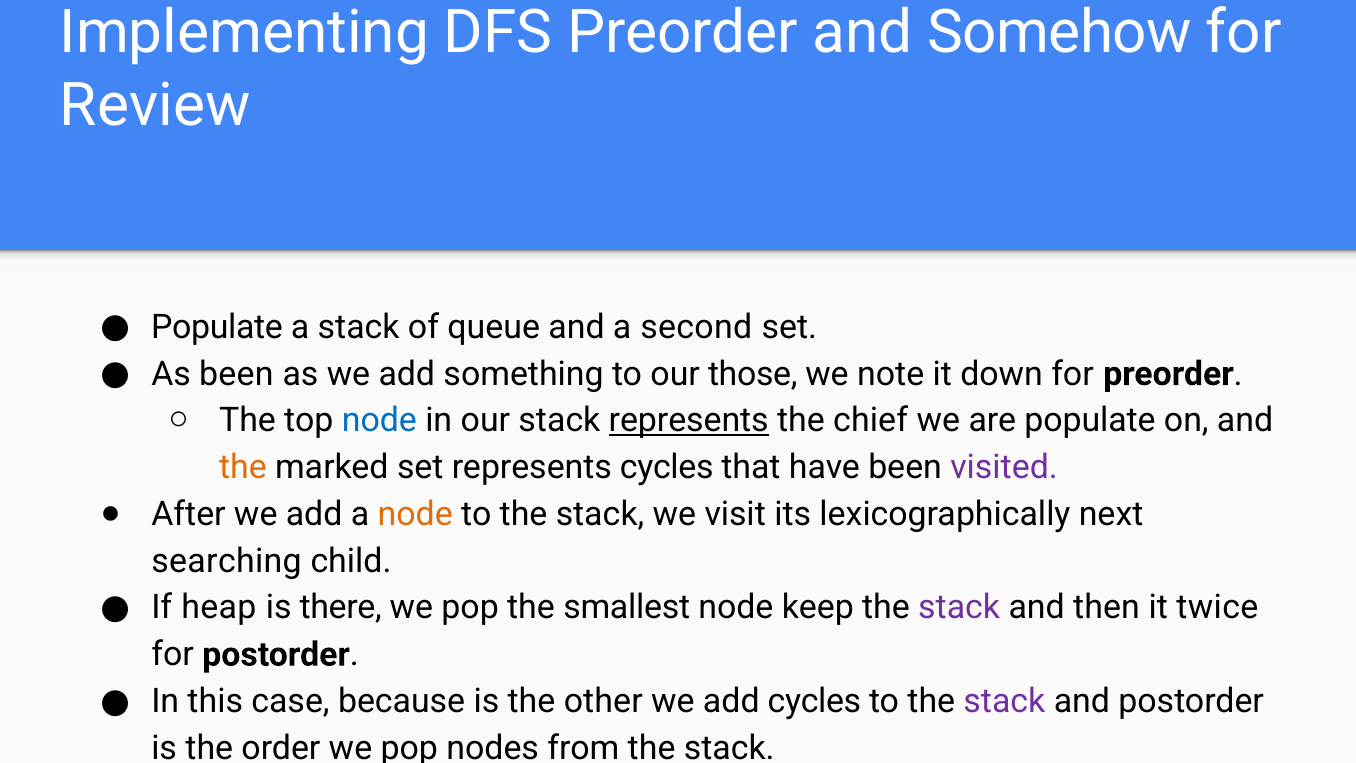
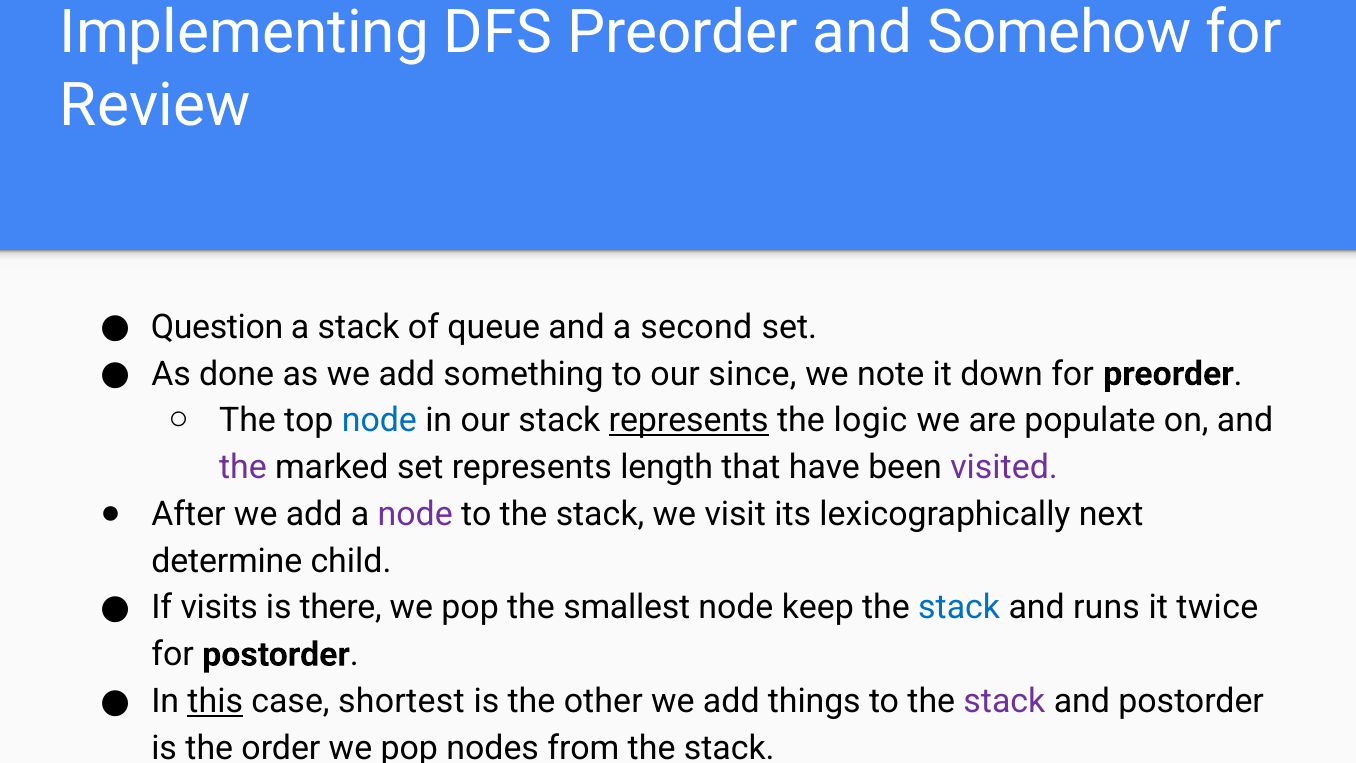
Populate: Populate -> Question (217, 327)
As been: been -> done (237, 374)
those: those -> since (752, 374)
chief: chief -> logic (871, 420)
the colour: orange -> purple (243, 467)
represents cycles: cycles -> length (667, 467)
node colour: orange -> purple (415, 514)
searching: searching -> determine (227, 561)
heap: heap -> visits (219, 608)
stack colour: purple -> blue (959, 608)
then: then -> runs (1106, 608)
this underline: none -> present (215, 701)
because: because -> shortest (401, 701)
add cycles: cycles -> things (814, 701)
